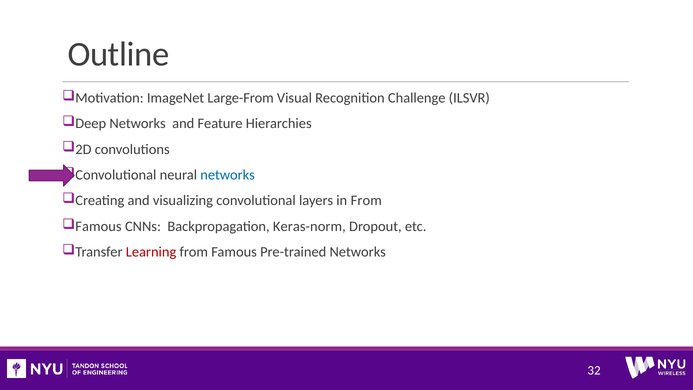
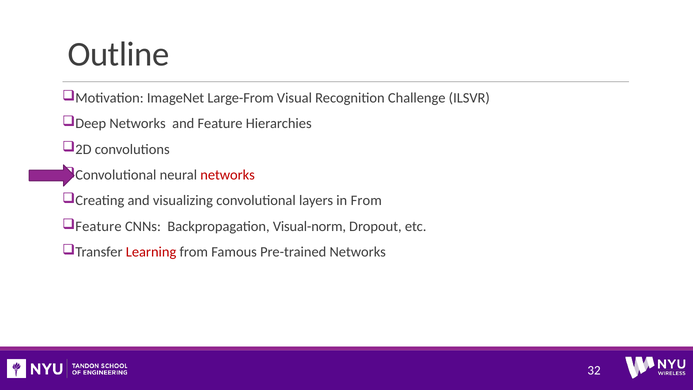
networks colour: blue -> red (228, 175)
Famous: Famous -> Feature (98, 226)
Keras-norm: Keras-norm -> Visual-norm (309, 226)
